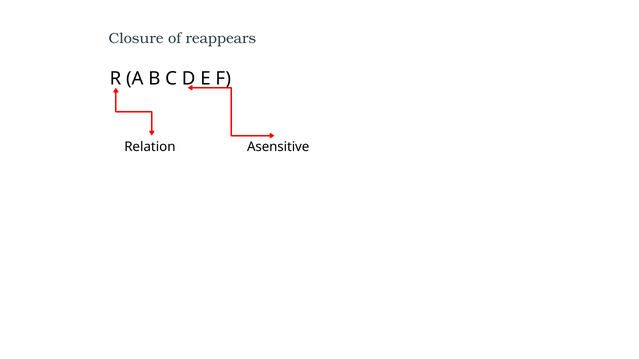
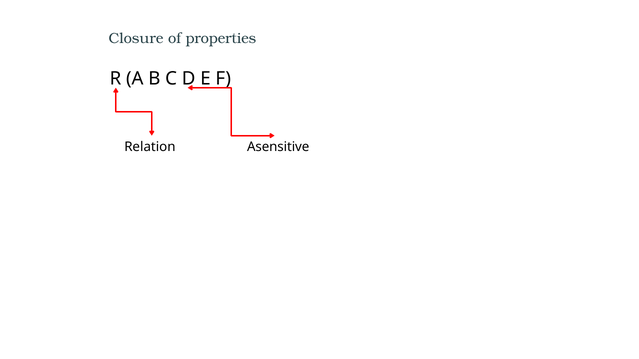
reappears: reappears -> properties (221, 38)
